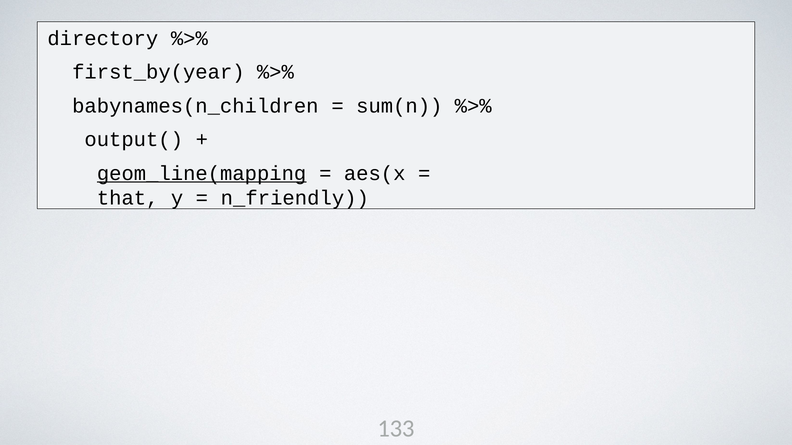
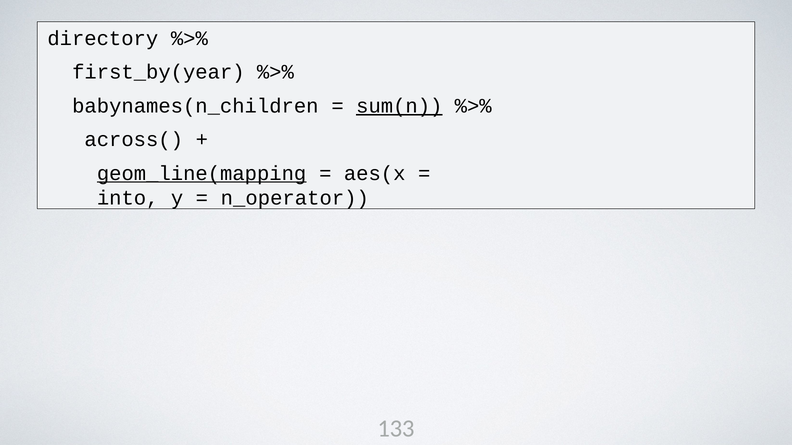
sum(n underline: none -> present (399, 106)
output(: output( -> across( (134, 140)
that: that -> into (128, 198)
n_friendly: n_friendly -> n_operator (295, 198)
